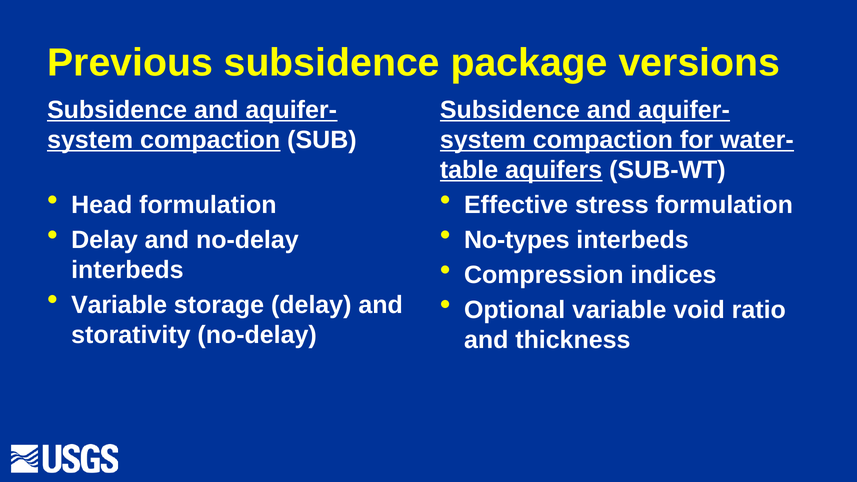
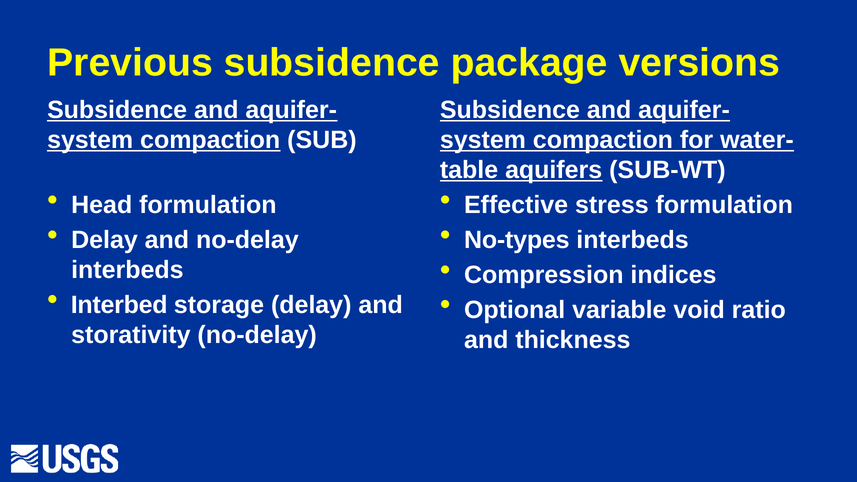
Variable: Variable -> Interbed (119, 305)
